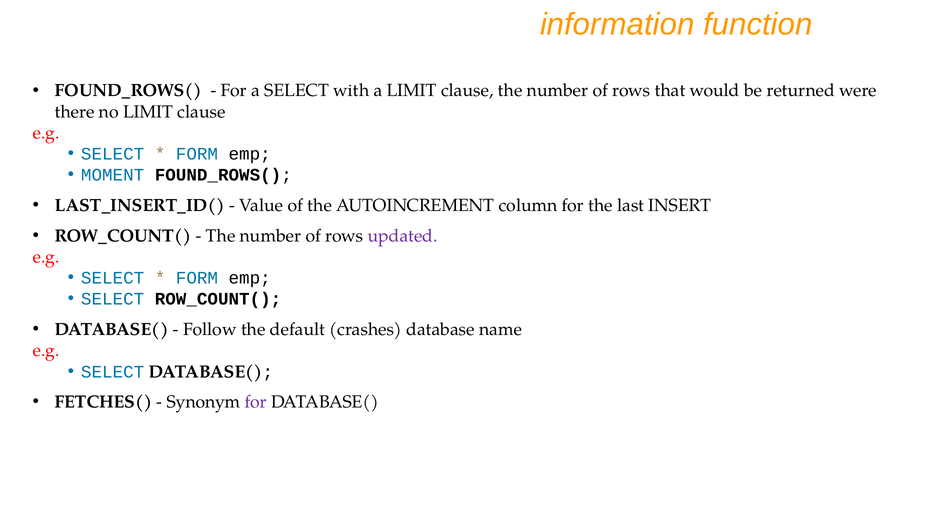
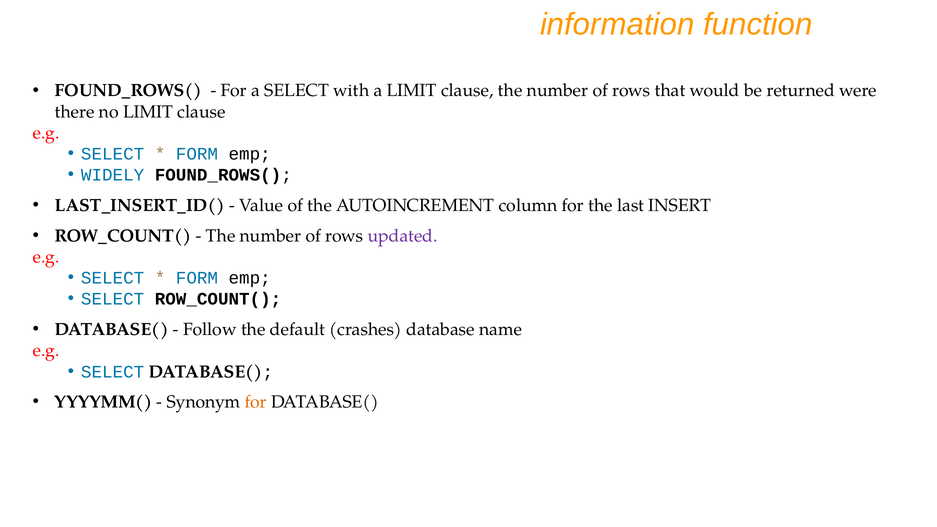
MOMENT: MOMENT -> WIDELY (113, 175)
FETCHES(: FETCHES( -> YYYYMM( (103, 402)
for colour: purple -> orange (256, 402)
